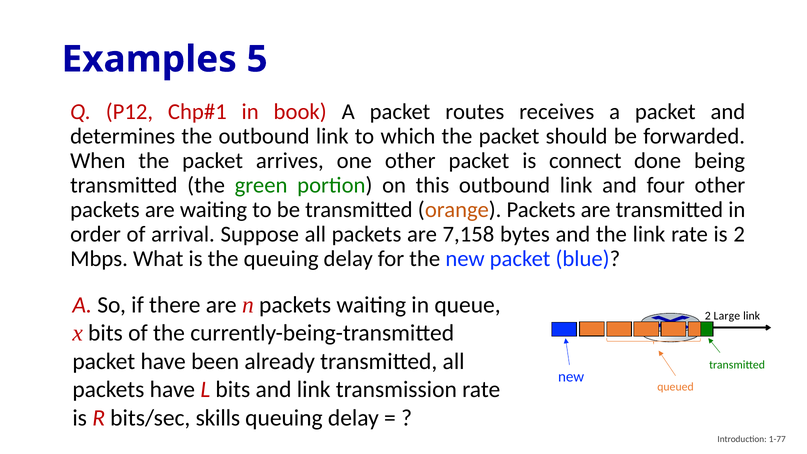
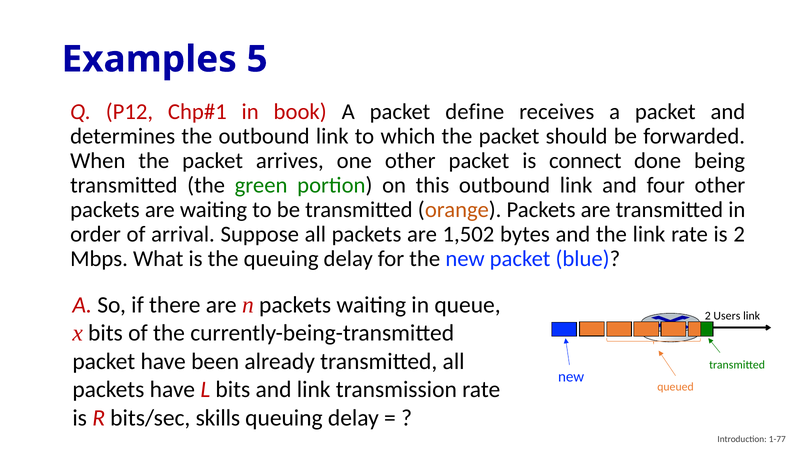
routes: routes -> define (475, 112)
7,158: 7,158 -> 1,502 (468, 234)
Large: Large -> Users (727, 316)
